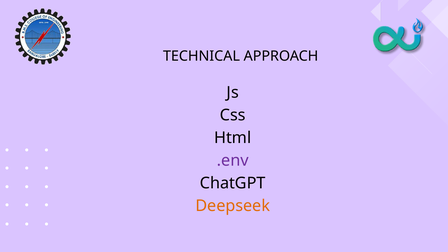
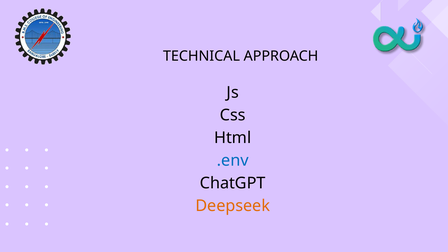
.env colour: purple -> blue (233, 161)
